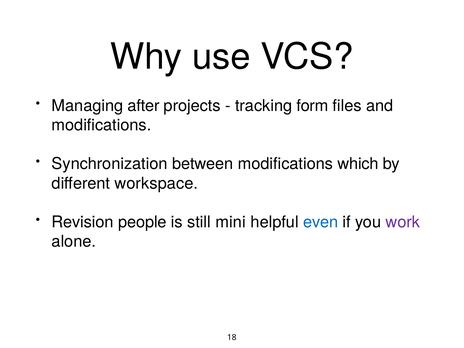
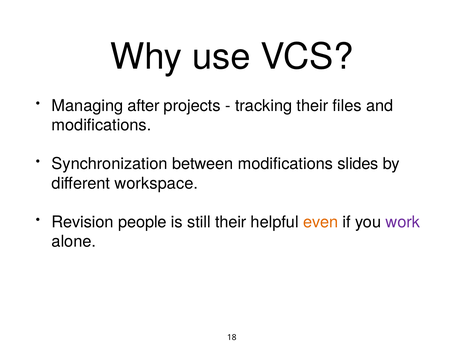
tracking form: form -> their (312, 106)
which: which -> slides (358, 164)
still mini: mini -> their (231, 222)
even colour: blue -> orange (321, 222)
